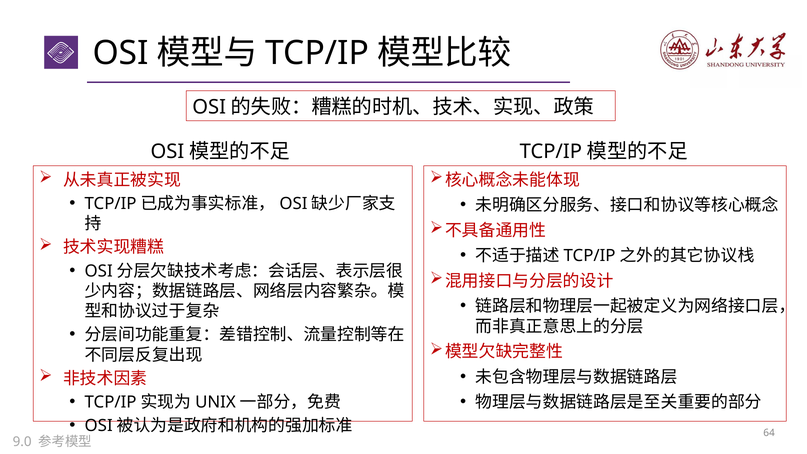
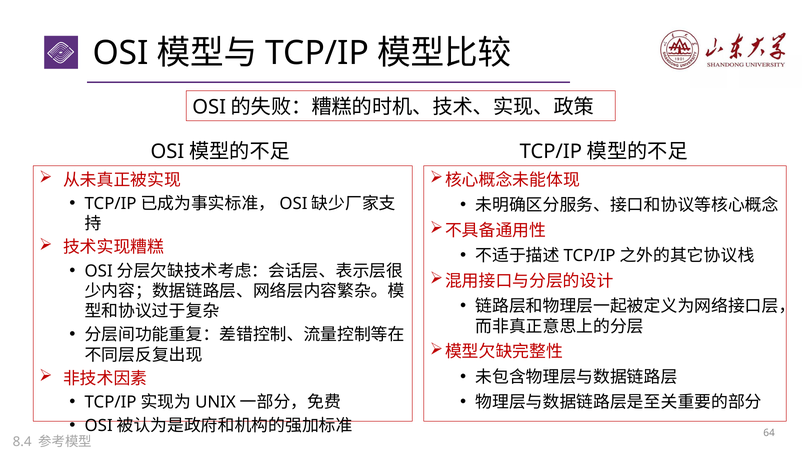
9.0: 9.0 -> 8.4 (22, 442)
